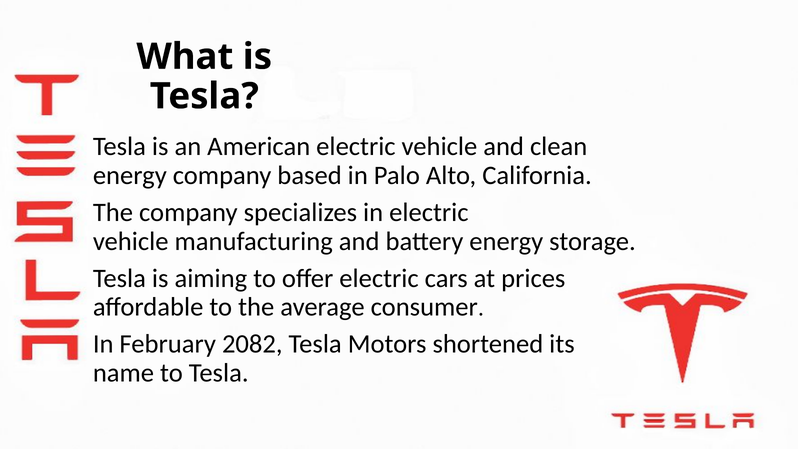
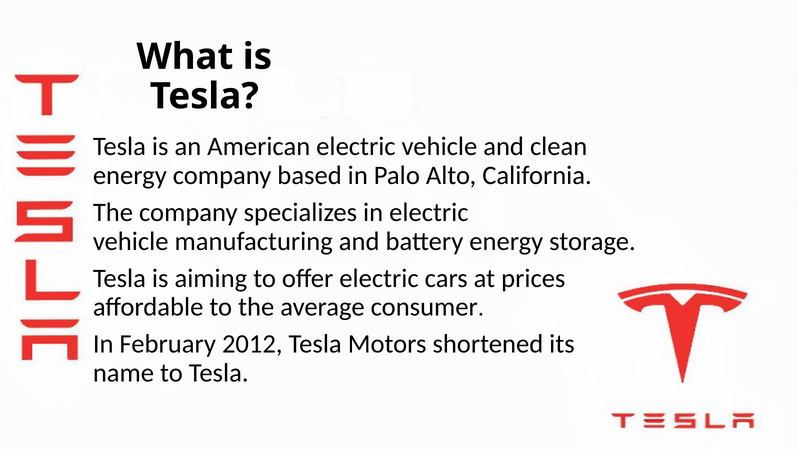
2082: 2082 -> 2012 (252, 344)
